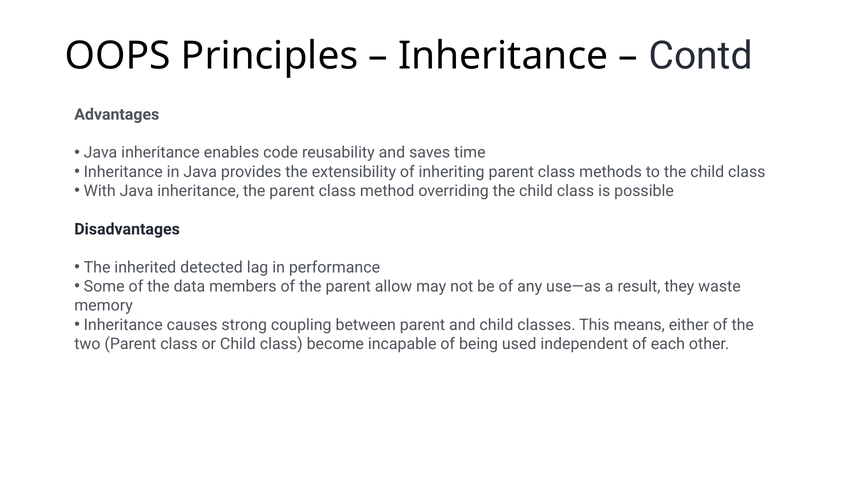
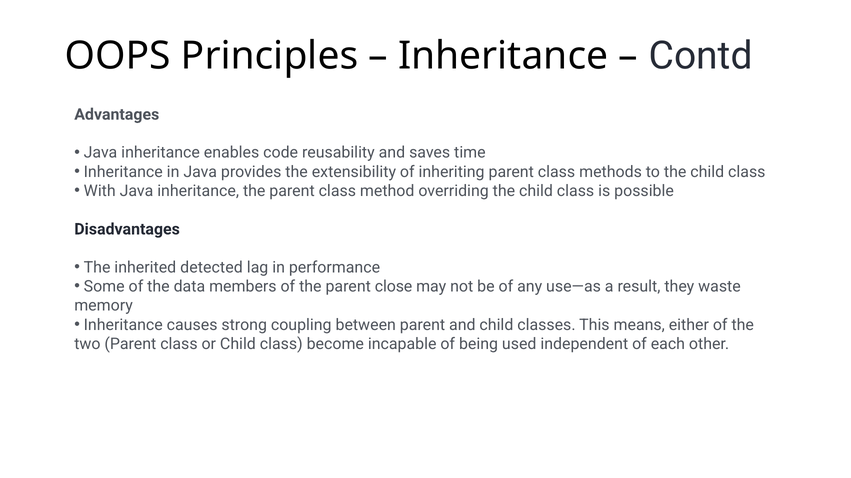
allow: allow -> close (394, 287)
